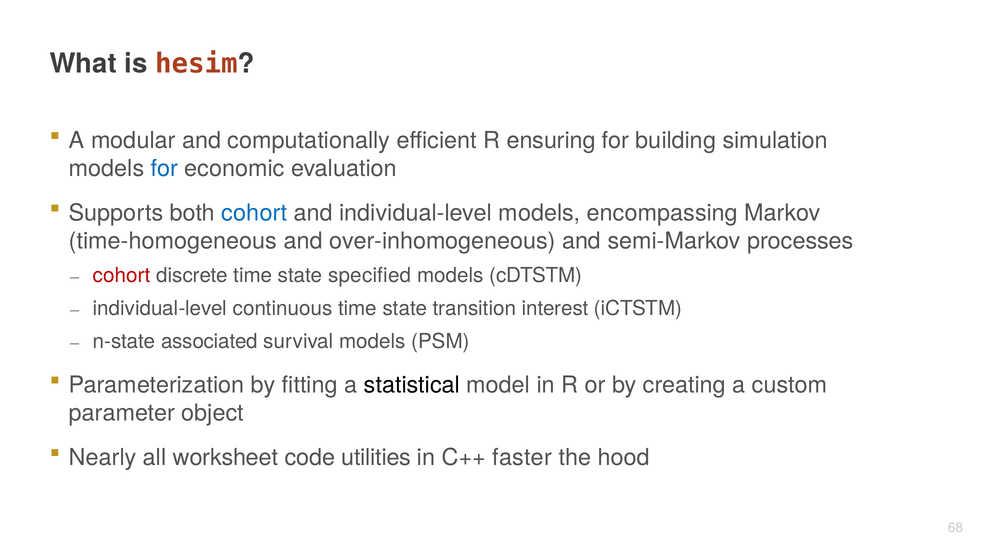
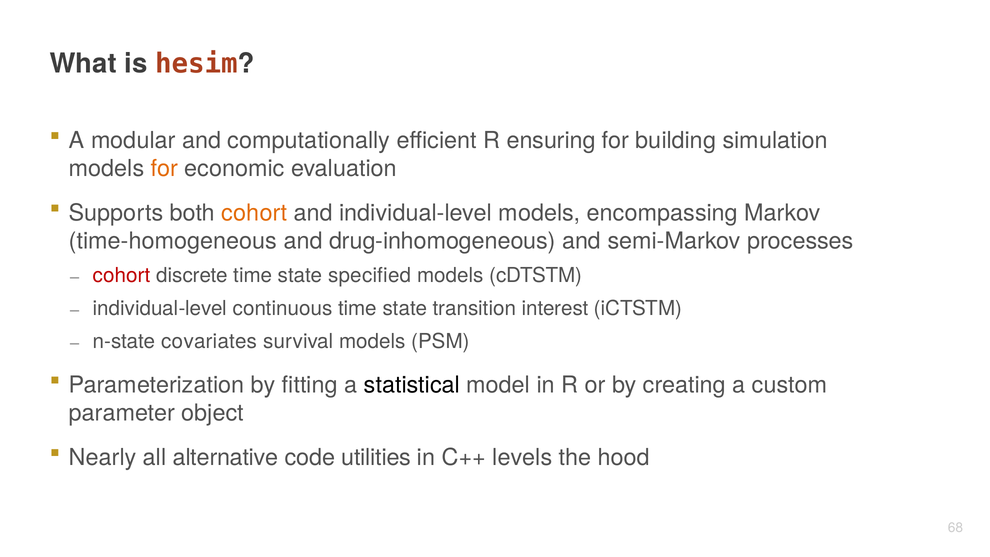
for colour: blue -> orange (164, 168)
cohort colour: blue -> orange (254, 213)
over-inhomogeneous: over-inhomogeneous -> drug-inhomogeneous (442, 241)
associated: associated -> covariates (209, 342)
worksheet: worksheet -> alternative (226, 457)
faster: faster -> levels (522, 457)
